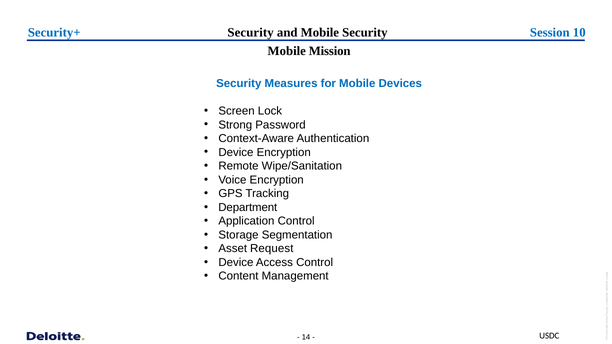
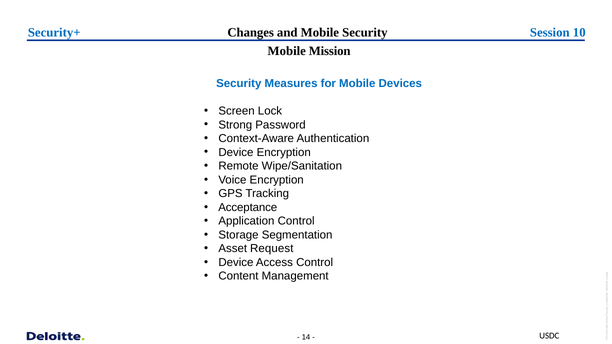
Security: Security -> Changes (251, 32)
Department: Department -> Acceptance (248, 208)
